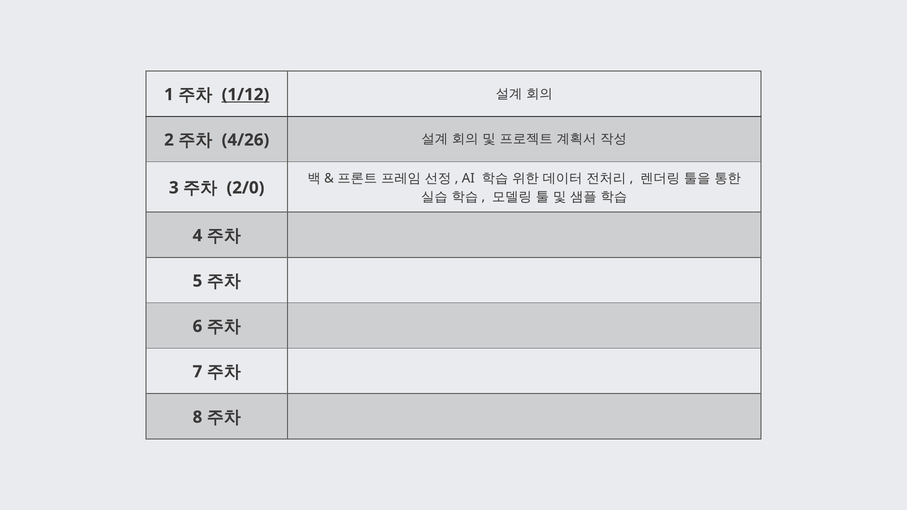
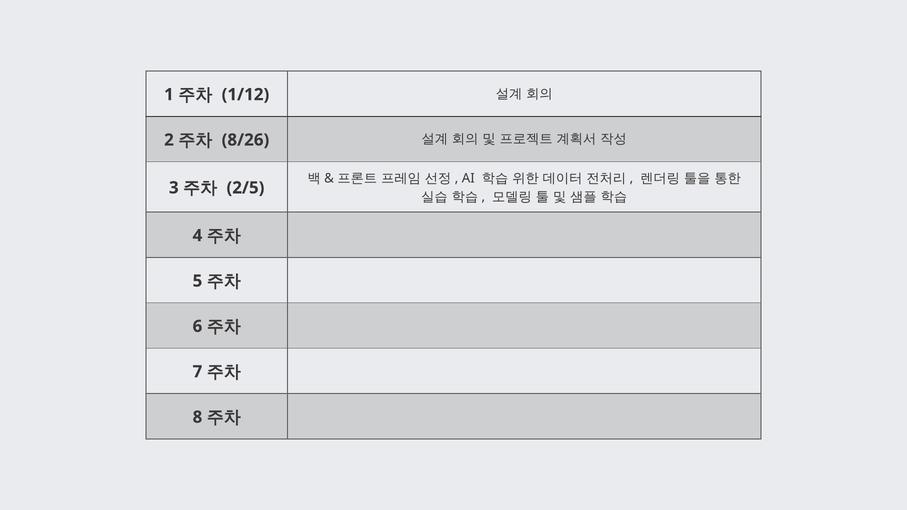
1/12 underline: present -> none (245, 95)
4/26: 4/26 -> 8/26 (245, 140)
2/0: 2/0 -> 2/5 (245, 188)
